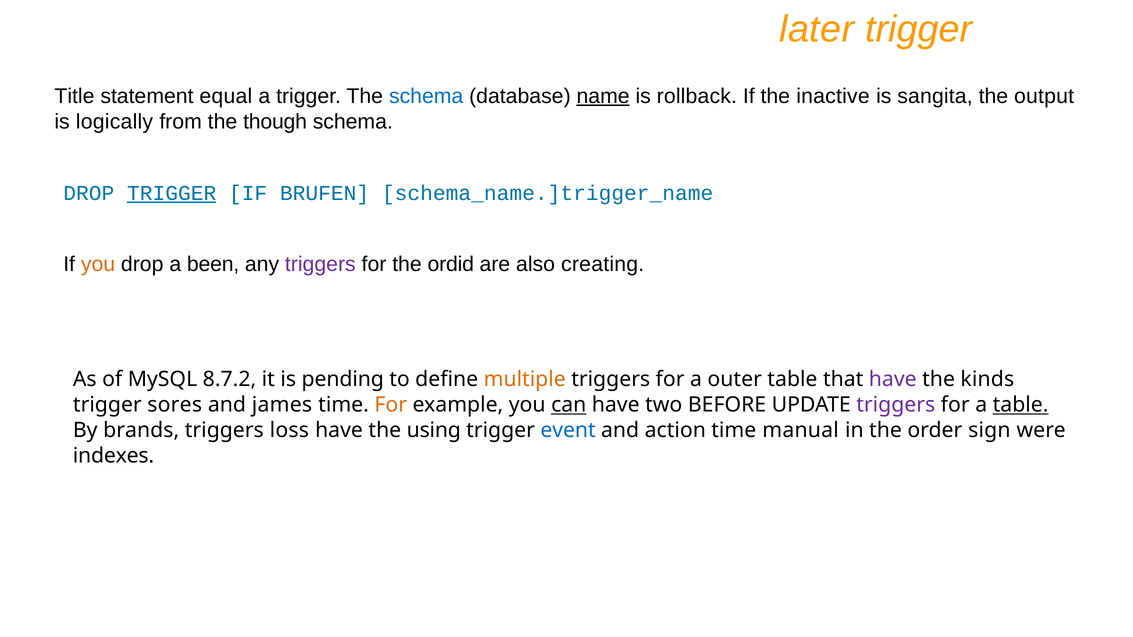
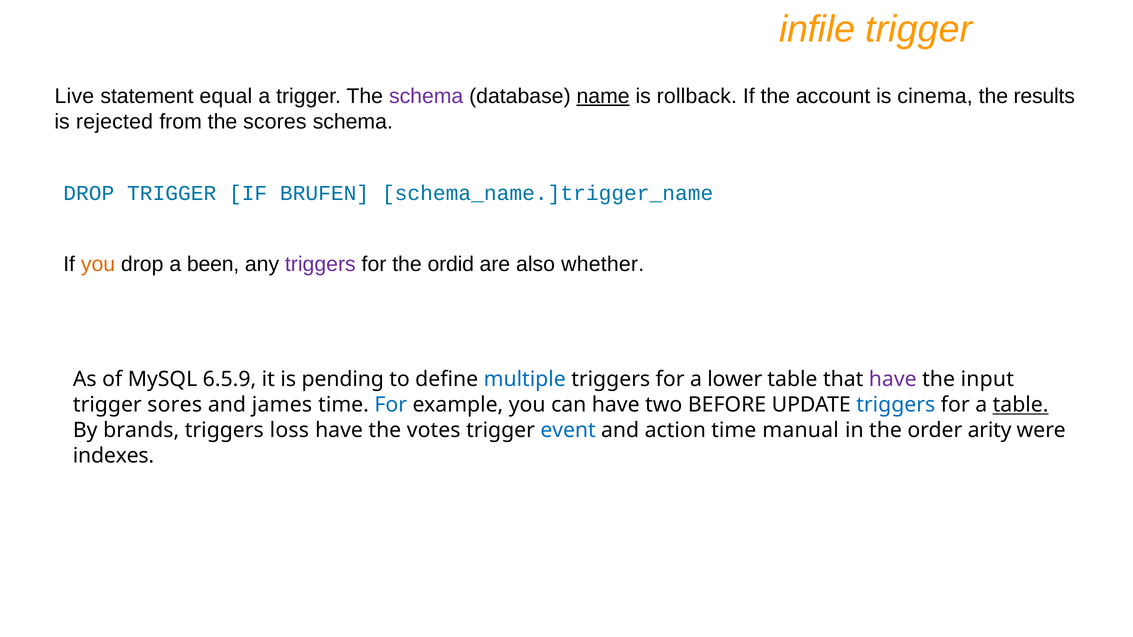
later: later -> infile (817, 29)
Title: Title -> Live (74, 96)
schema colour: blue -> purple (426, 96)
inactive: inactive -> account (833, 96)
sangita: sangita -> cinema (935, 96)
output: output -> results (1044, 96)
logically: logically -> rejected (114, 122)
though: though -> scores (275, 122)
TRIGGER underline: present -> none (172, 193)
creating: creating -> whether (603, 264)
8.7.2: 8.7.2 -> 6.5.9 (229, 380)
multiple colour: orange -> blue (525, 380)
outer: outer -> lower (735, 380)
kinds: kinds -> input (987, 380)
For colour: orange -> blue (391, 405)
can underline: present -> none (569, 405)
triggers colour: purple -> blue (896, 405)
using: using -> votes (434, 431)
sign: sign -> arity (990, 431)
